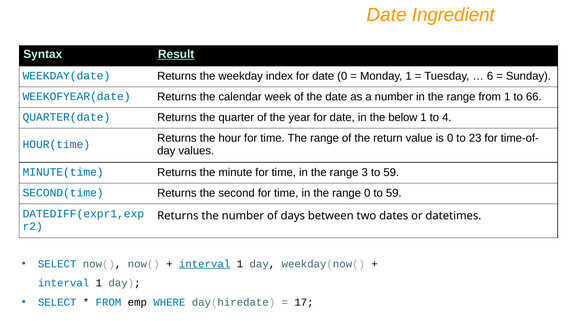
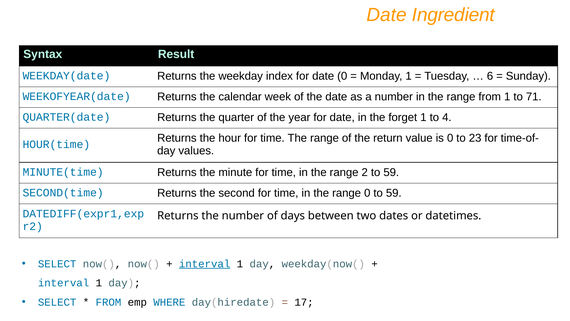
Result underline: present -> none (176, 54)
66: 66 -> 71 (534, 97)
below: below -> forget (403, 117)
3: 3 -> 2 (365, 172)
